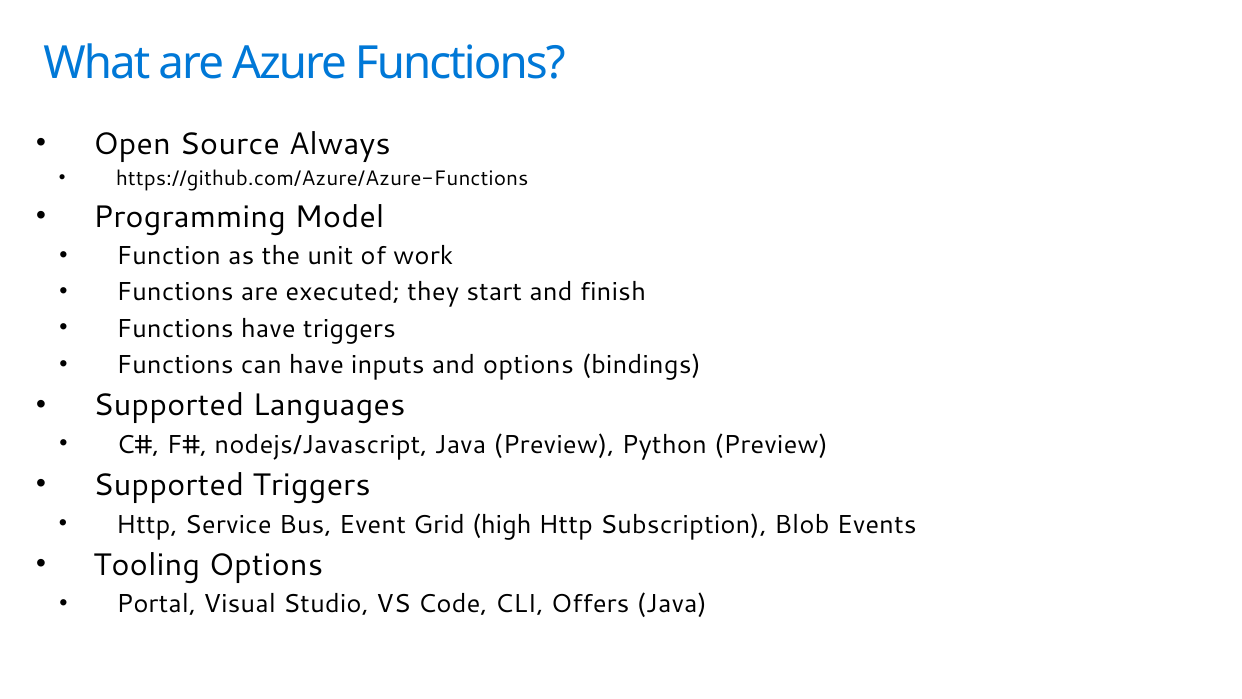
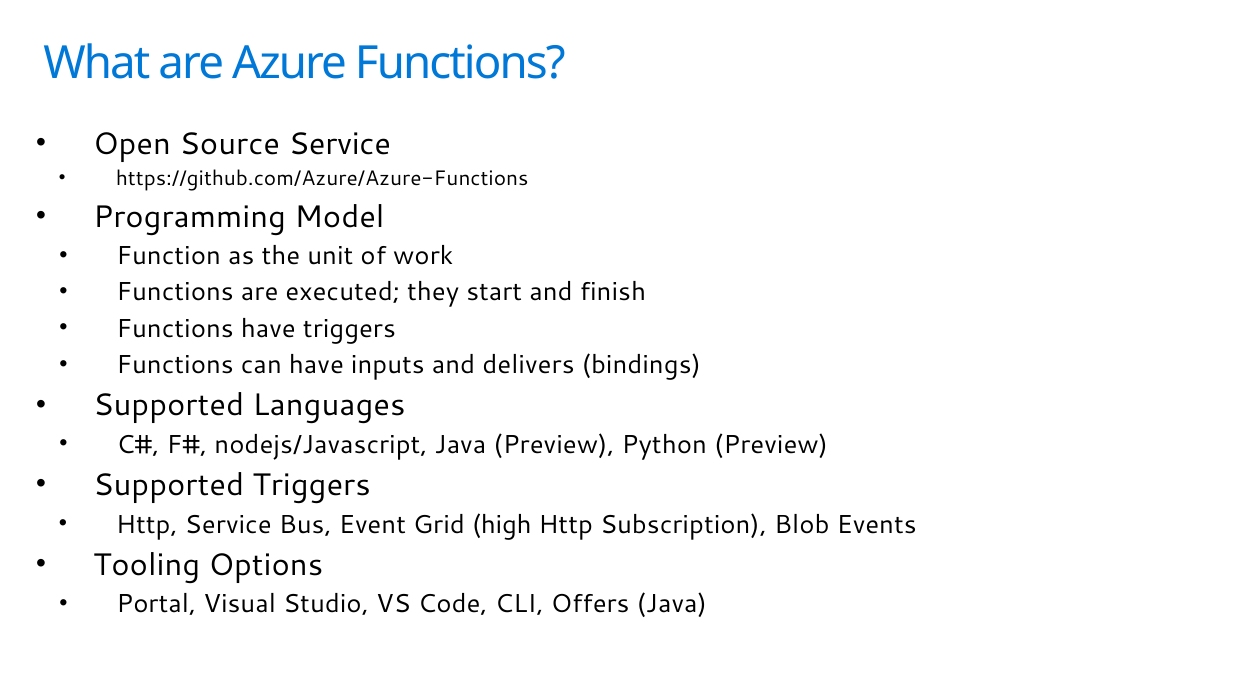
Source Always: Always -> Service (340, 144)
and options: options -> delivers (528, 365)
